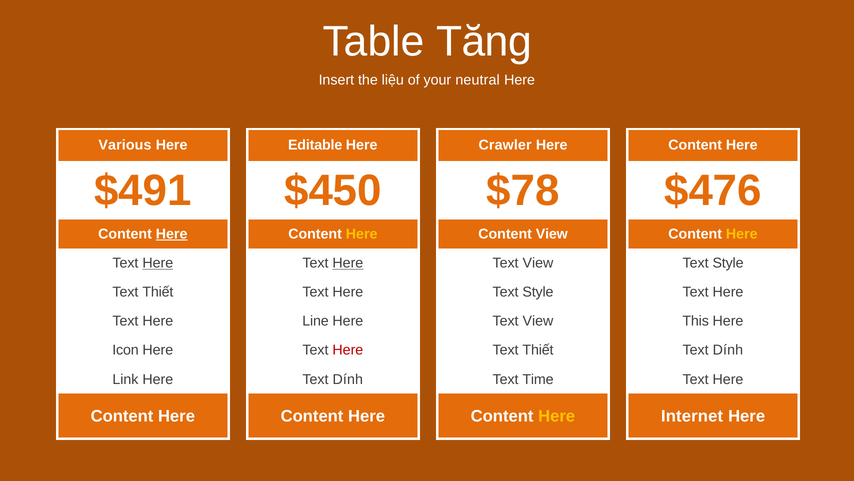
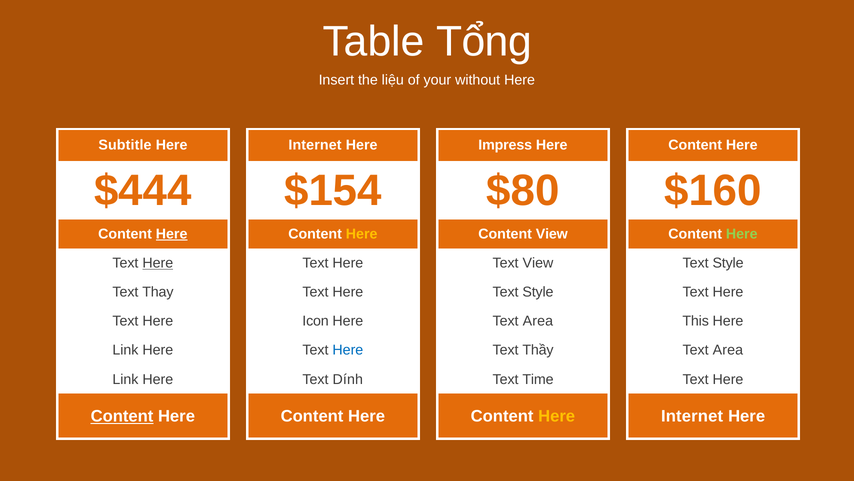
Tăng: Tăng -> Tổng (484, 41)
neutral: neutral -> without (478, 80)
Various: Various -> Subtitle (125, 145)
Editable: Editable -> Internet (315, 145)
Crawler: Crawler -> Impress (505, 145)
$491: $491 -> $444 (143, 191)
$450: $450 -> $154 (333, 191)
$78: $78 -> $80 (523, 191)
$476: $476 -> $160 (713, 191)
Here colour: yellow -> light green (742, 234)
Here underline: present -> none (348, 263)
Thiết: Thiết -> Thay (158, 292)
Line: Line -> Icon (316, 321)
View: View -> Area (538, 321)
Icon: Icon -> Link (125, 350)
Here colour: red -> blue (348, 350)
Thiết: Thiết -> Thầy (538, 350)
Dính: Dính -> Area (728, 350)
Content underline: none -> present (122, 416)
